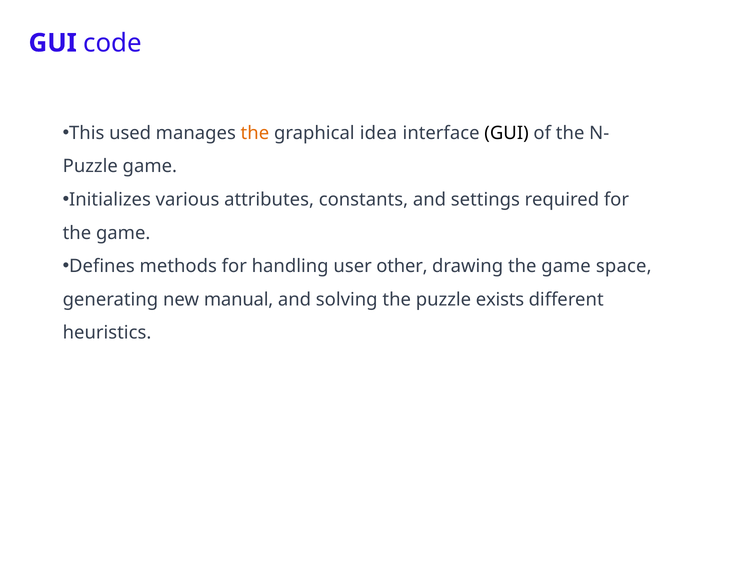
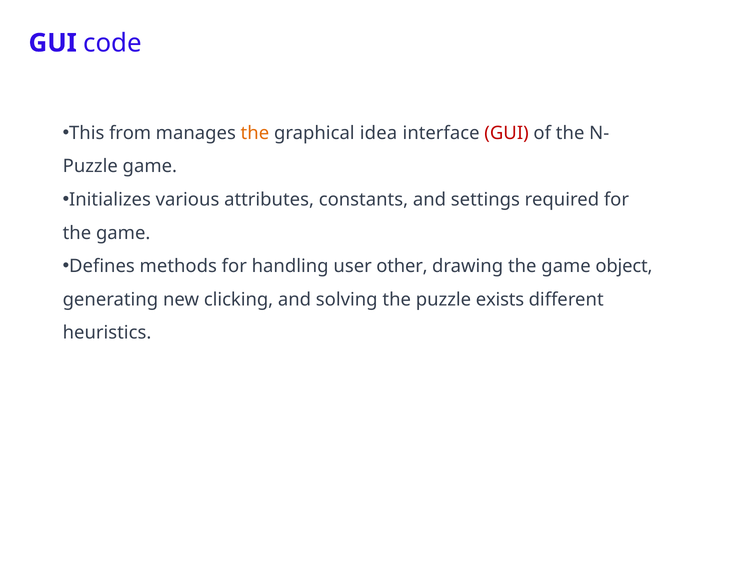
used: used -> from (130, 133)
GUI colour: black -> red (507, 133)
space: space -> object (624, 266)
manual: manual -> clicking (239, 299)
